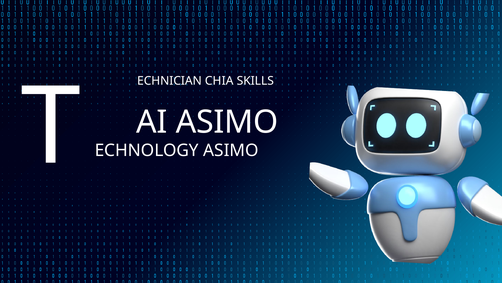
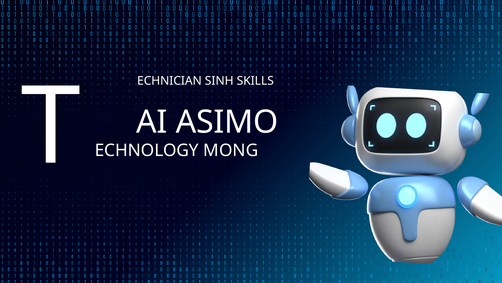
CHIA: CHIA -> SINH (219, 81)
ECHNOLOGY ASIMO: ASIMO -> MONG (231, 150)
